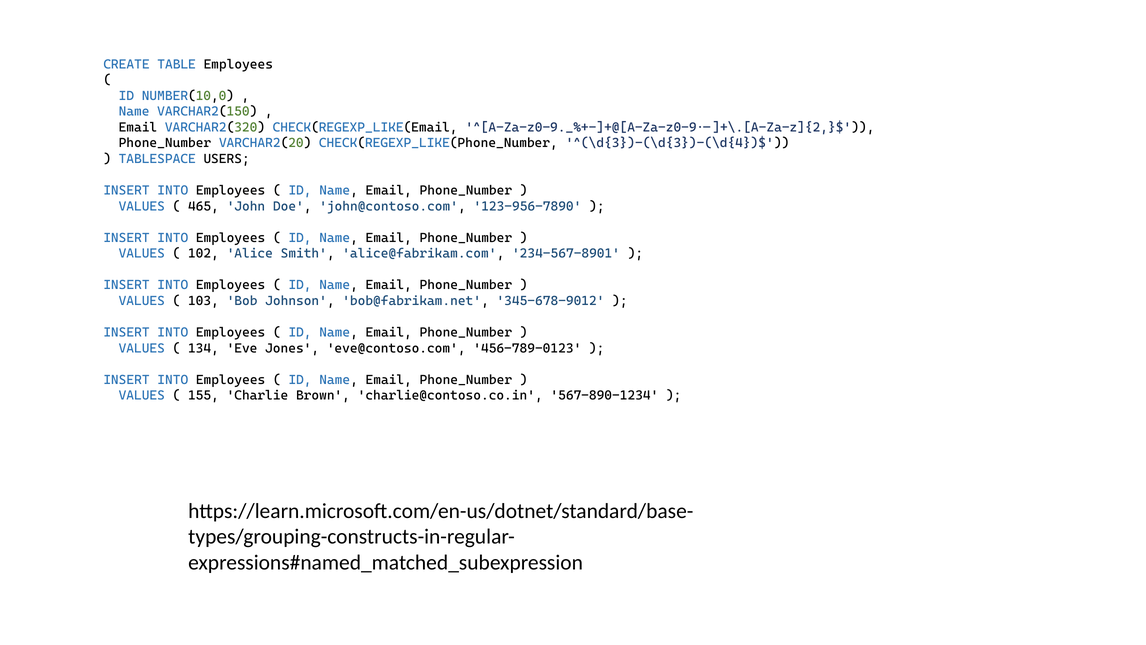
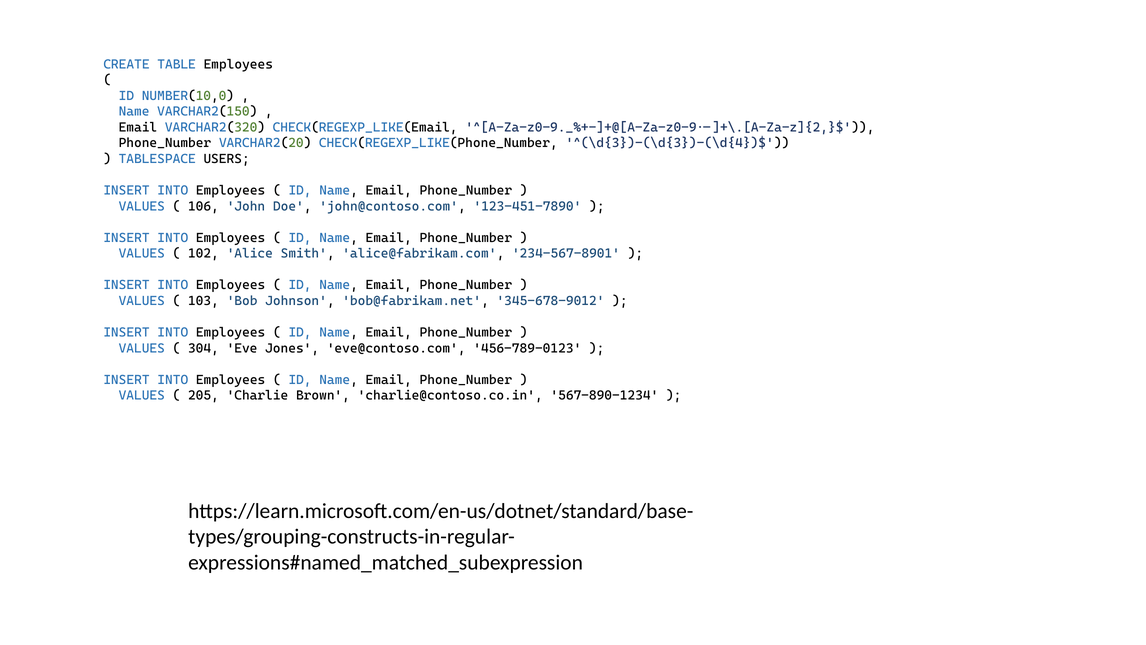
465: 465 -> 106 (203, 206)
123-956-7890: 123-956-7890 -> 123-451-7890 (527, 206)
134: 134 -> 304 (203, 348)
155: 155 -> 205 (203, 395)
